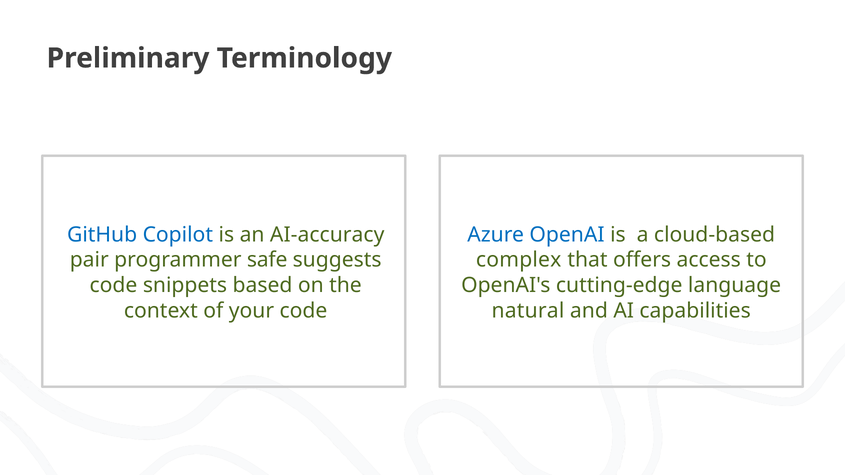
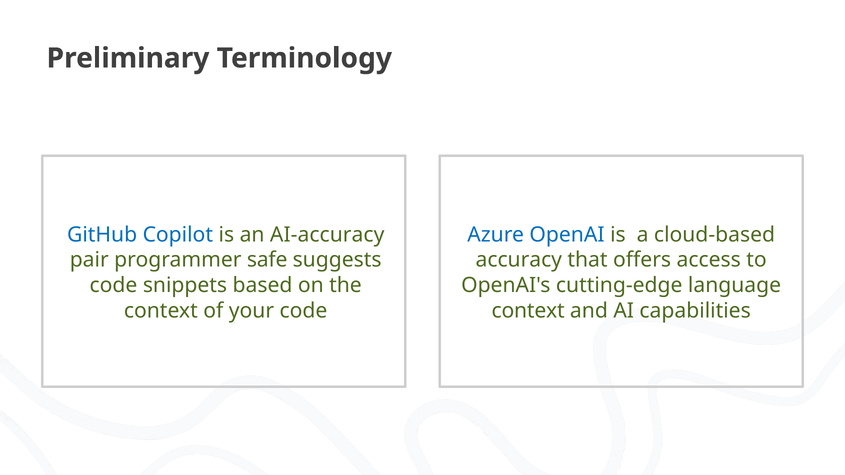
complex: complex -> accuracy (519, 260)
natural: natural -> context (528, 311)
